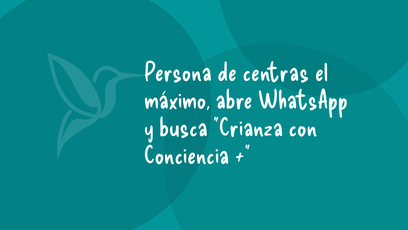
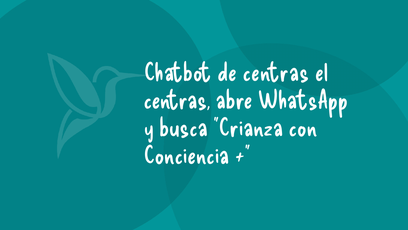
Persona: Persona -> Chatbot (178, 73)
máximo: máximo -> centras (177, 100)
